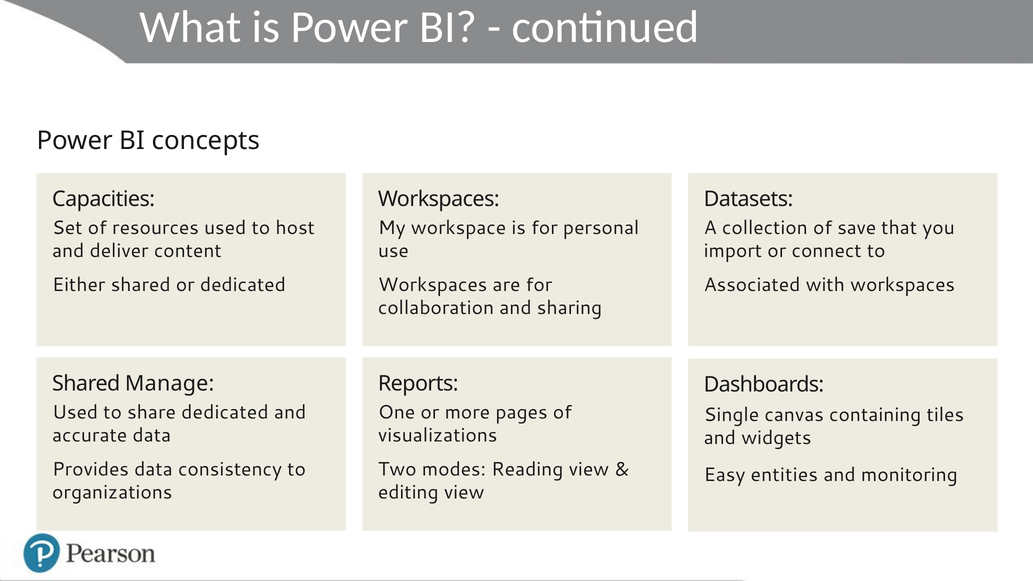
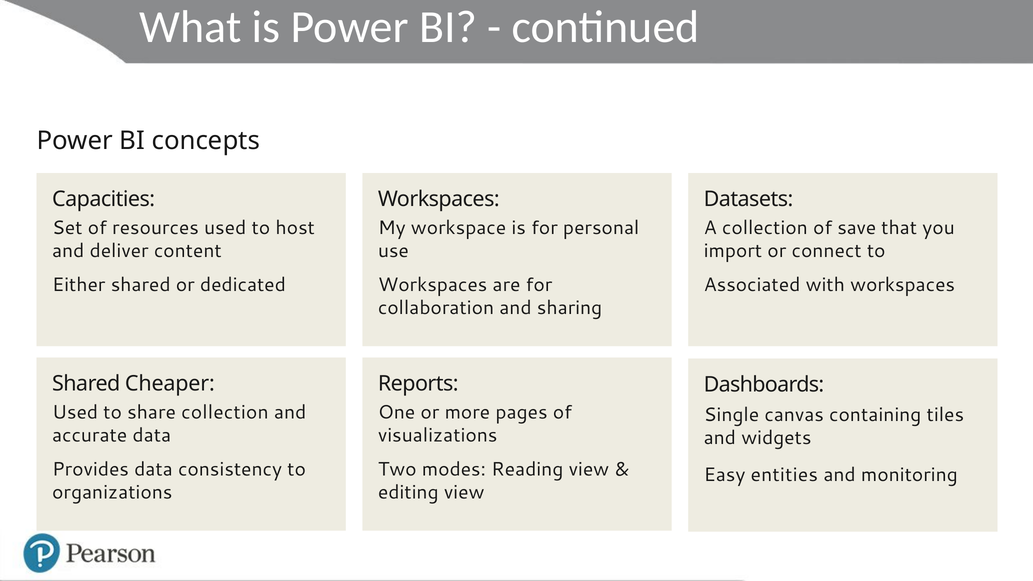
Manage: Manage -> Cheaper (170, 384)
share dedicated: dedicated -> collection (225, 412)
